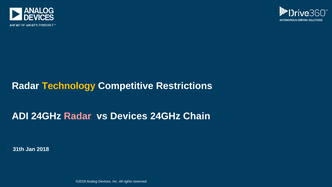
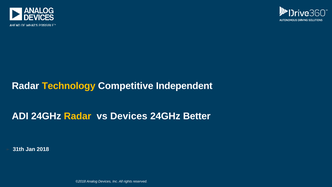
Restrictions: Restrictions -> Independent (184, 86)
Radar colour: pink -> yellow (78, 116)
Chain: Chain -> Better (197, 116)
